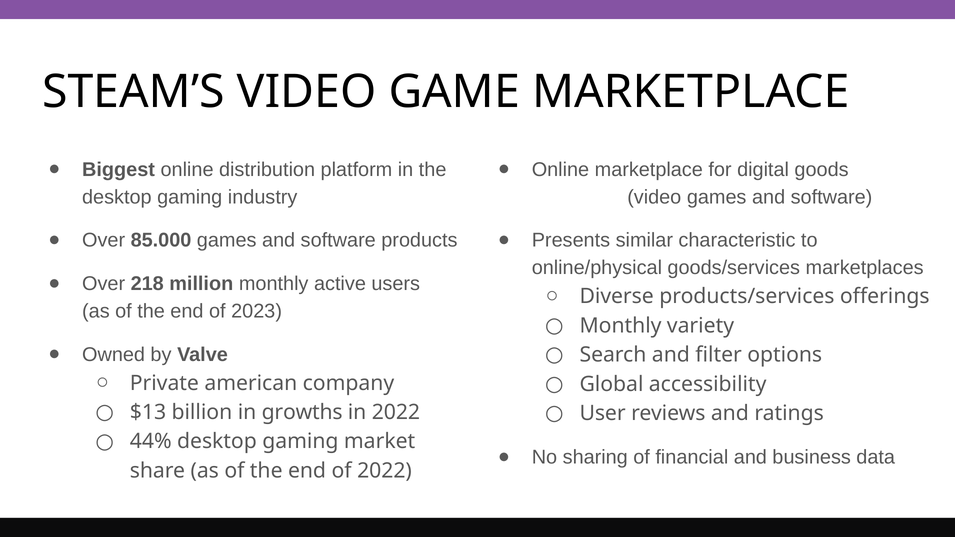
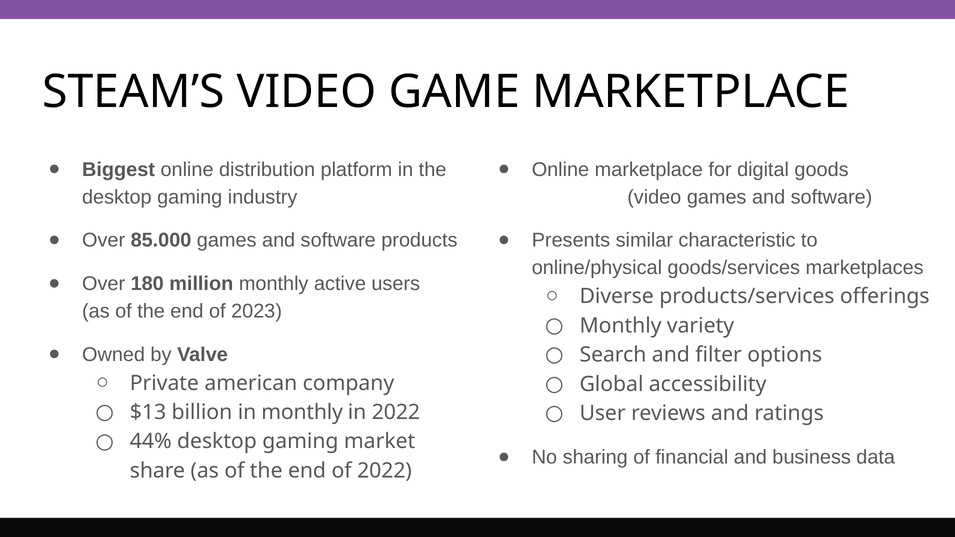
218: 218 -> 180 (147, 284)
in growths: growths -> monthly (302, 412)
